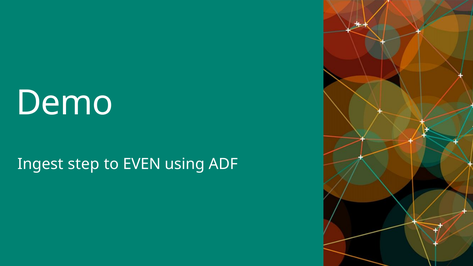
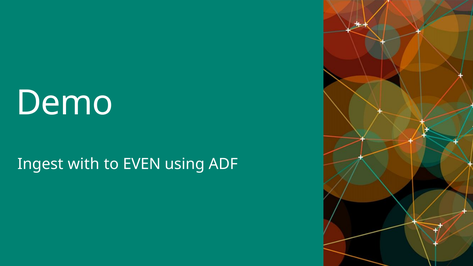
step: step -> with (84, 164)
